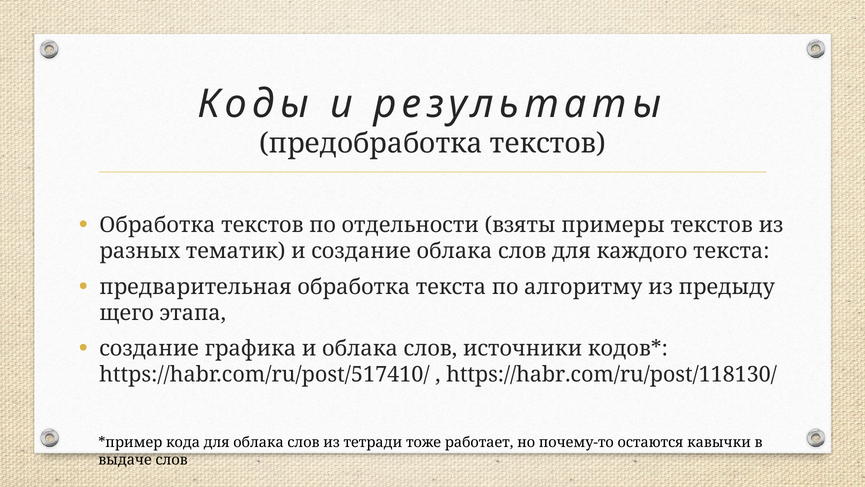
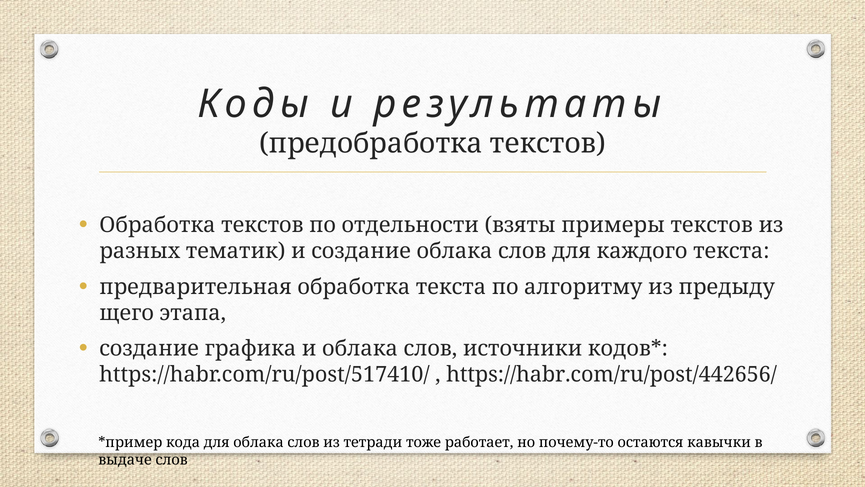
https://habr.com/ru/post/118130/: https://habr.com/ru/post/118130/ -> https://habr.com/ru/post/442656/ (612, 374)
